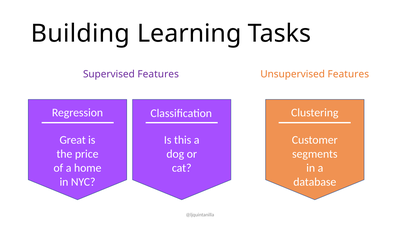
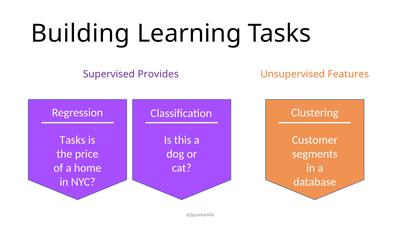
Supervised Features: Features -> Provides (158, 74)
Great: Great -> Tasks (73, 140)
